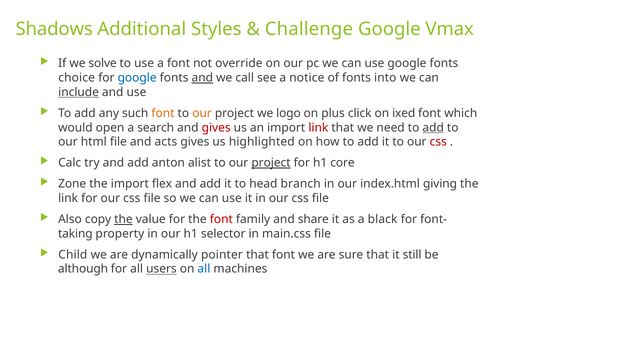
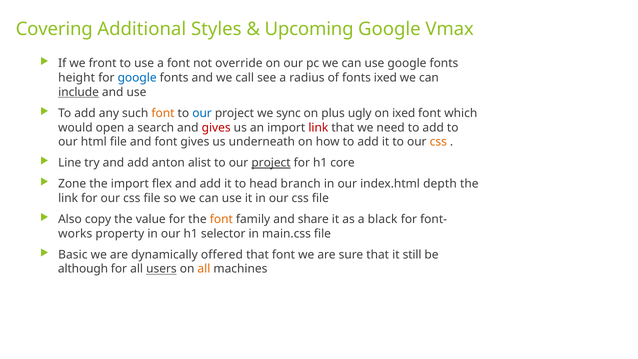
Shadows: Shadows -> Covering (54, 29)
Challenge: Challenge -> Upcoming (309, 29)
solve: solve -> front (103, 63)
choice: choice -> height (77, 78)
and underline: present -> none (202, 78)
notice: notice -> radius (307, 78)
fonts into: into -> ixed (385, 78)
our colour: orange -> blue (202, 113)
logo: logo -> sync (289, 113)
click: click -> ugly (360, 113)
add underline: present -> none (433, 128)
and acts: acts -> font (166, 142)
highlighted: highlighted -> underneath (262, 142)
css colour: red -> orange (438, 142)
Calc: Calc -> Line (70, 163)
giving: giving -> depth (440, 184)
the underline: present -> none (123, 219)
font colour: red -> orange (221, 219)
taking: taking -> works (75, 234)
Child: Child -> Basic (73, 255)
pointer: pointer -> offered (222, 255)
all colour: blue -> orange (204, 269)
